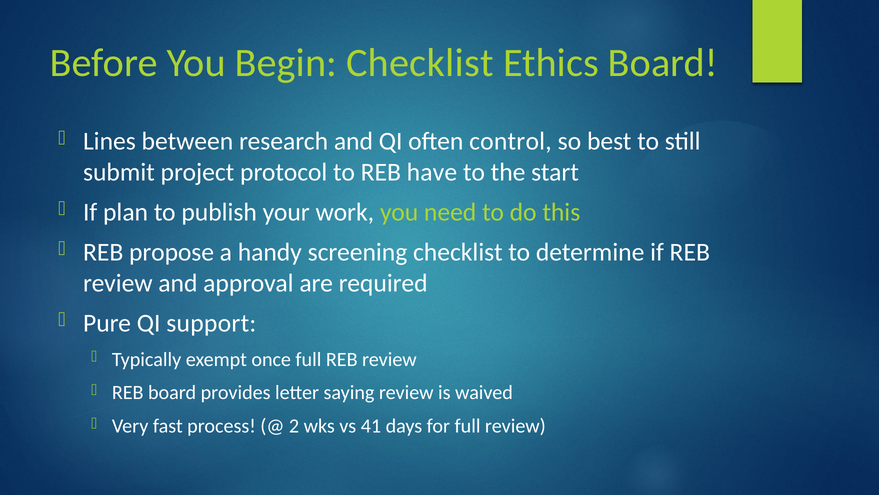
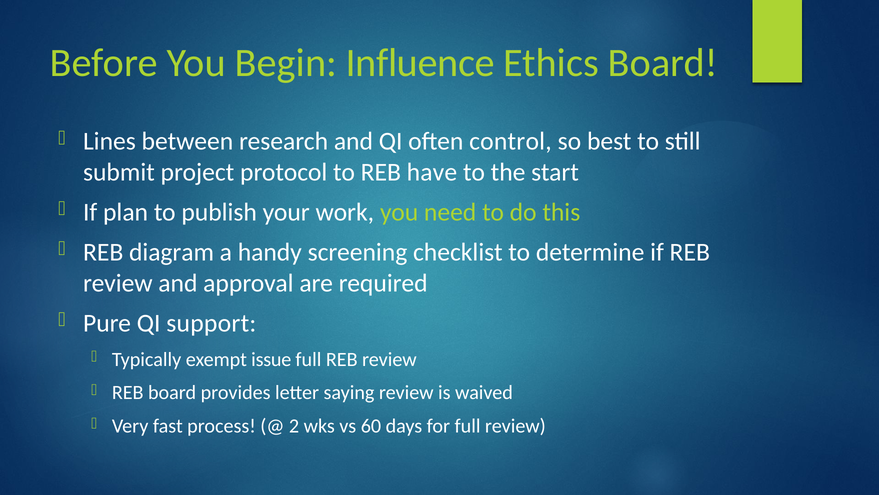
Begin Checklist: Checklist -> Influence (420, 63)
propose: propose -> diagram (172, 252)
once: once -> issue (271, 359)
41: 41 -> 60 (371, 426)
